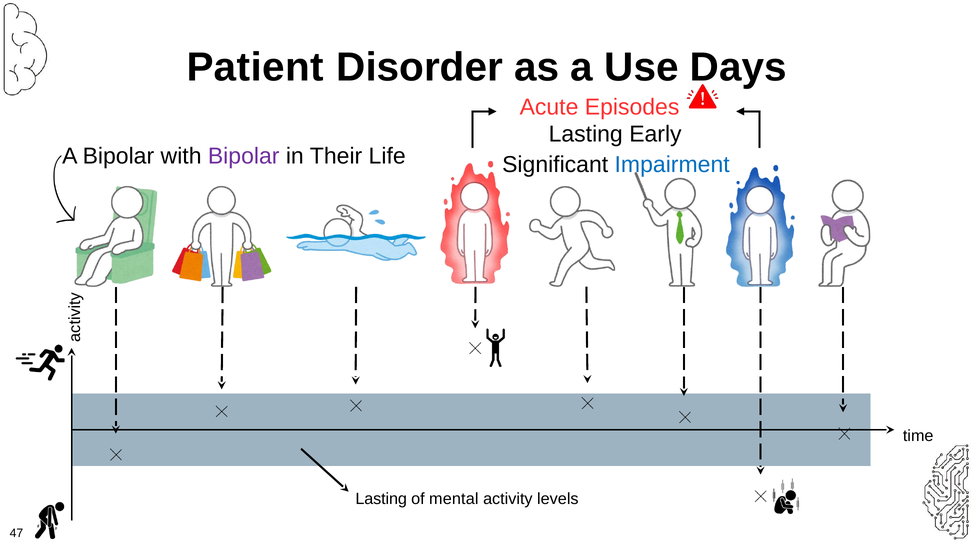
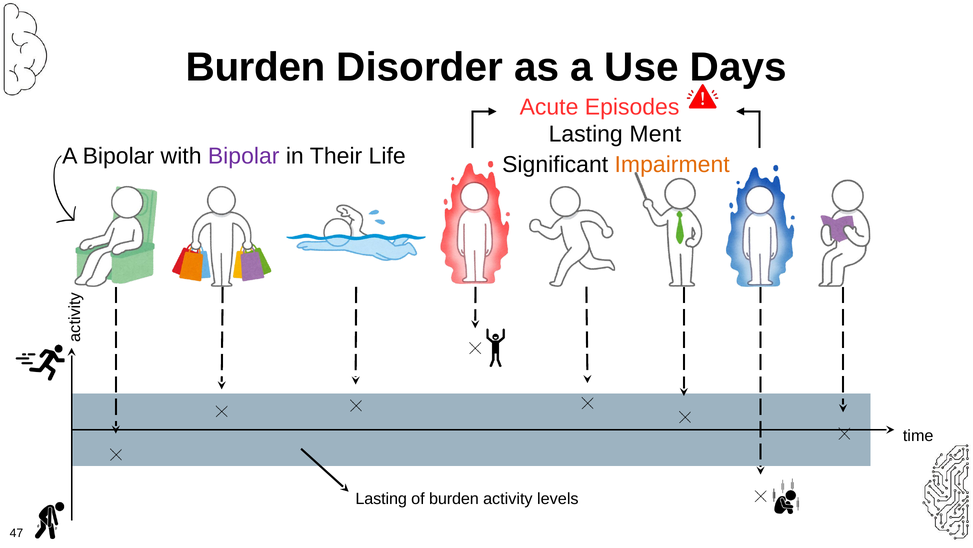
Patient: Patient -> Burden (256, 67)
Early: Early -> Ment (655, 134)
Impairment colour: blue -> orange (672, 165)
of mental: mental -> burden (454, 498)
